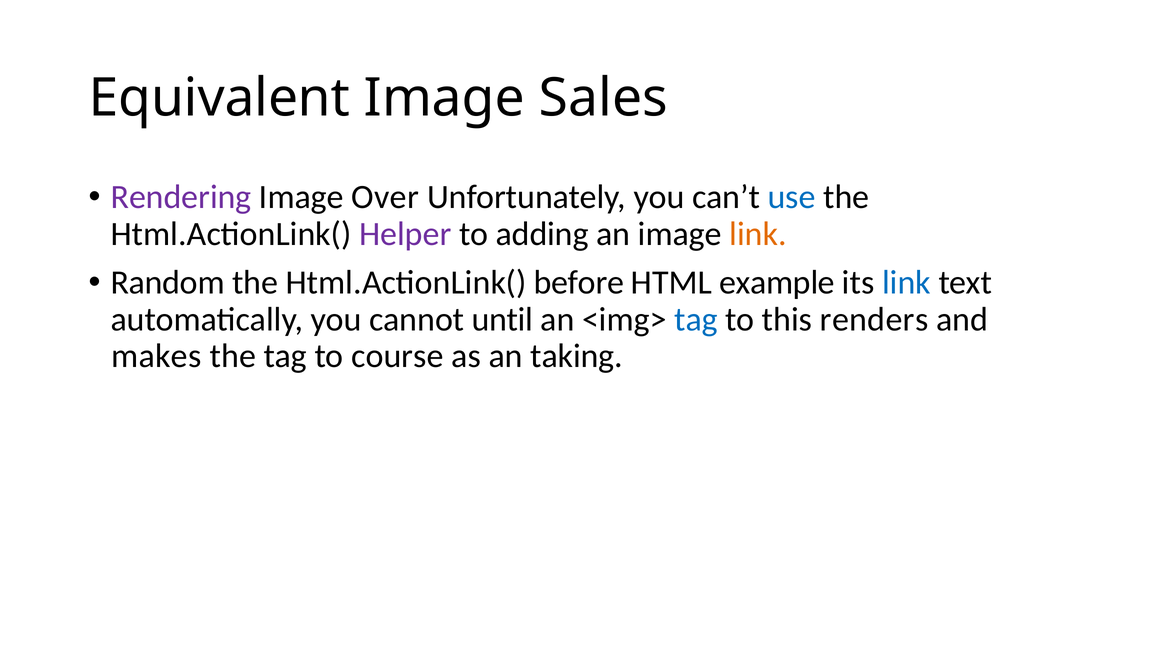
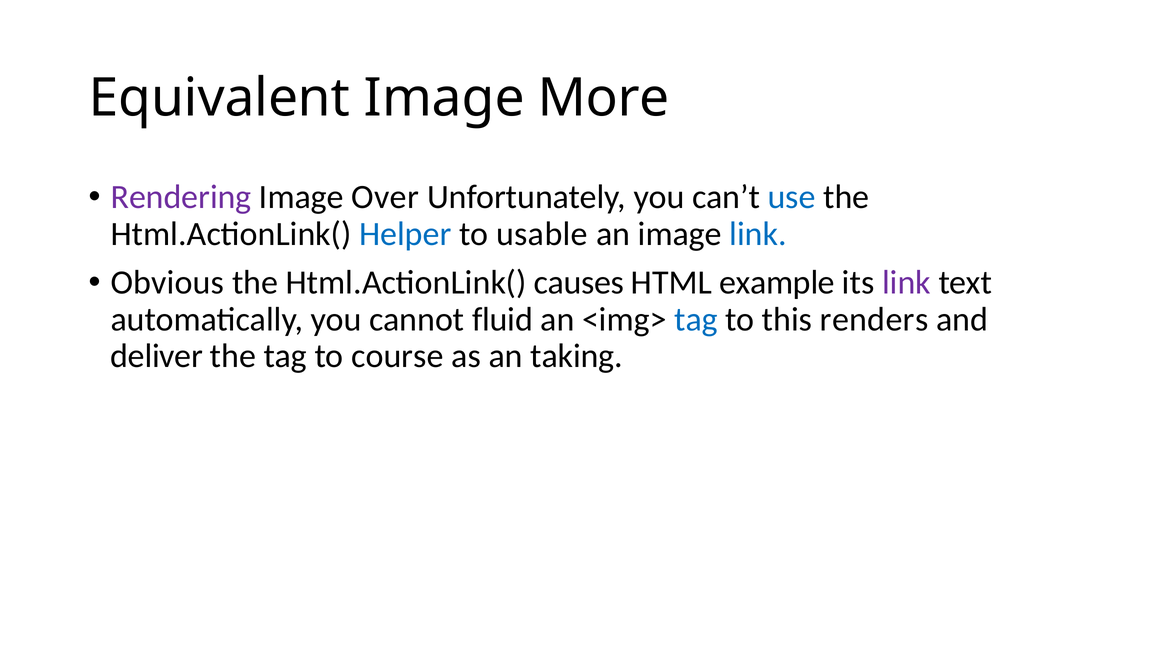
Sales: Sales -> More (604, 98)
Helper colour: purple -> blue (405, 234)
adding: adding -> usable (542, 234)
link colour: orange -> blue (758, 234)
Random: Random -> Obvious (168, 283)
before: before -> causes (579, 283)
link colour: blue -> purple (906, 283)
until: until -> fluid (502, 319)
makes: makes -> deliver (157, 356)
